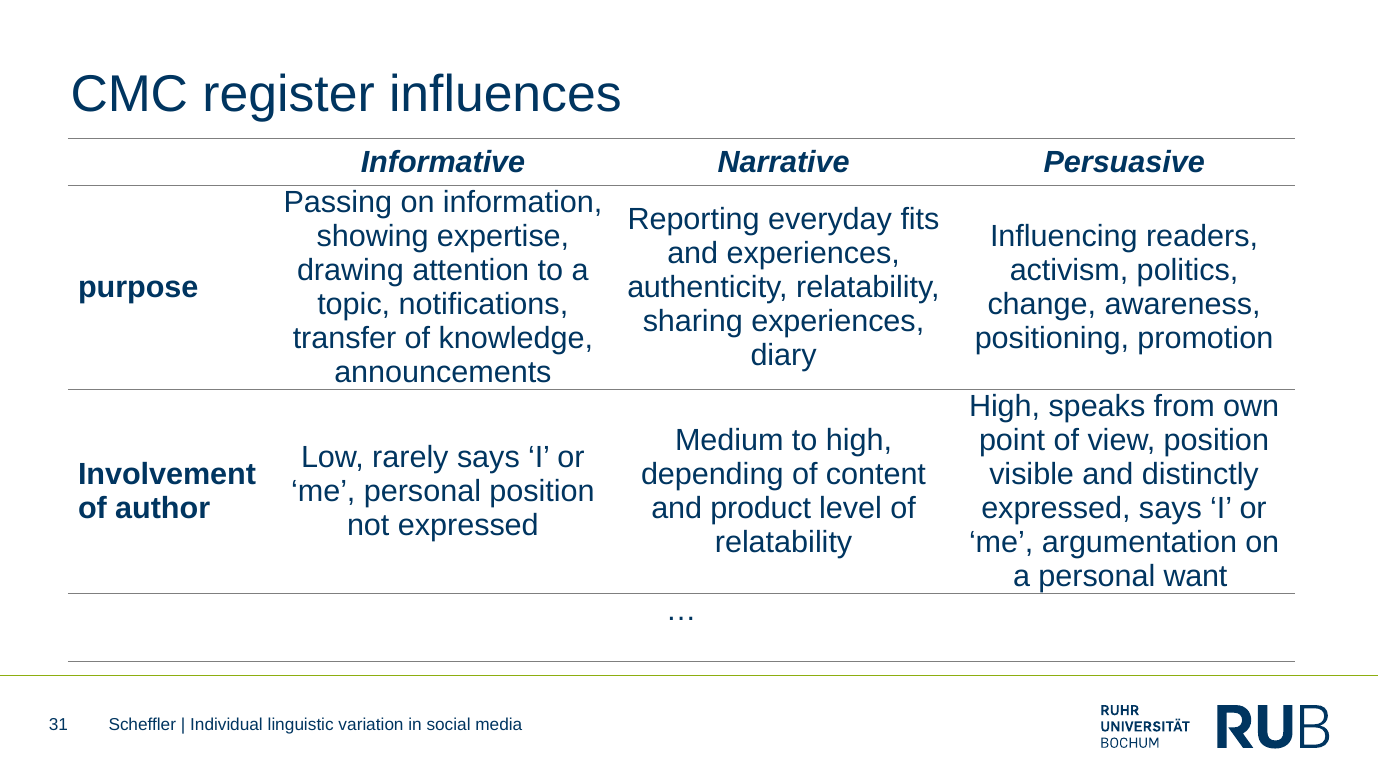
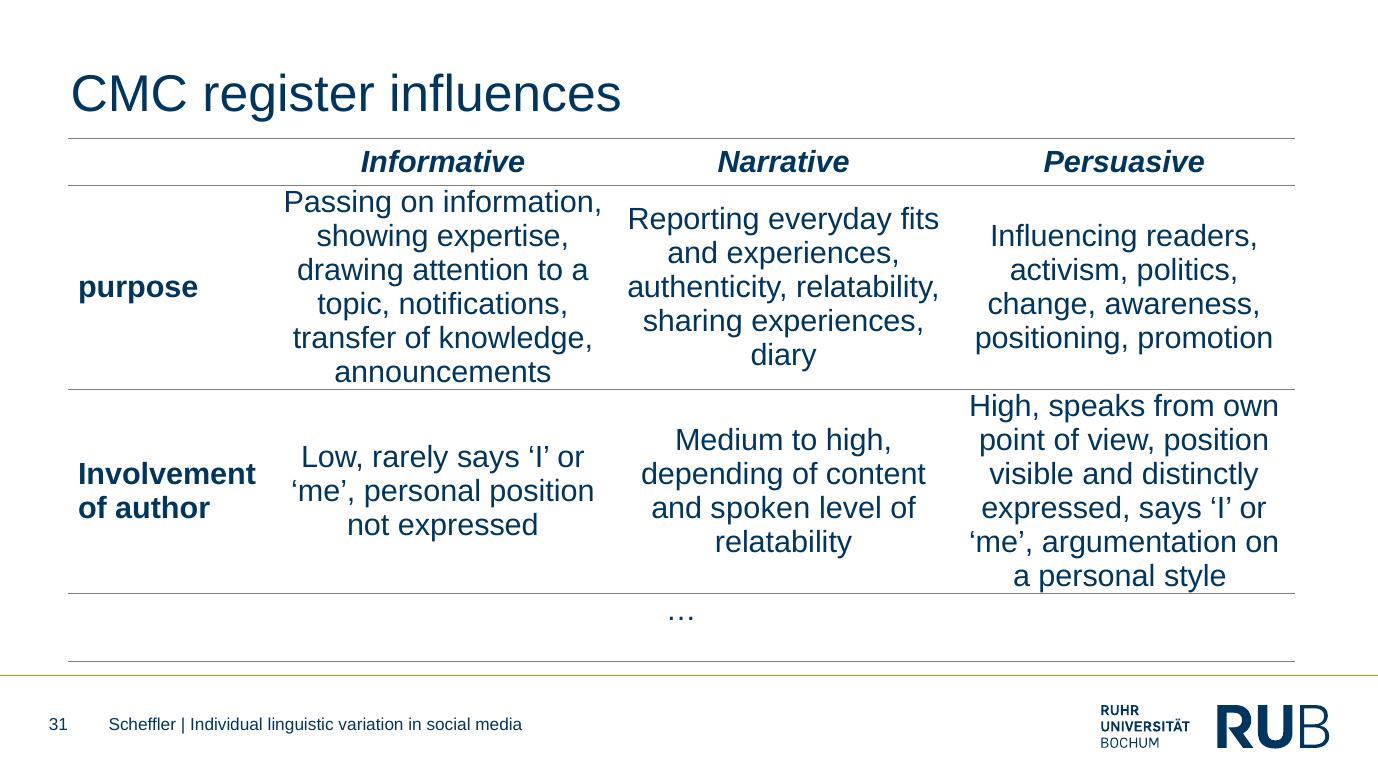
product: product -> spoken (760, 509)
want: want -> style (1195, 577)
